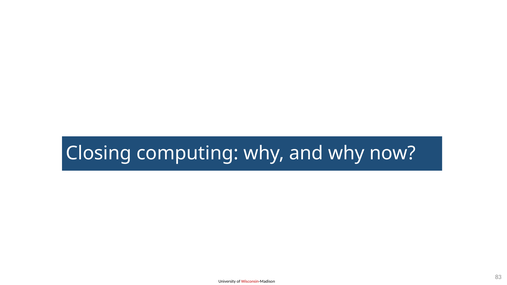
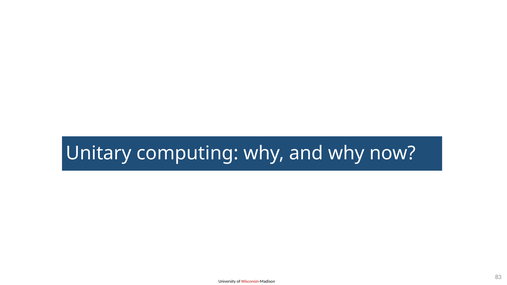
Closing: Closing -> Unitary (99, 153)
